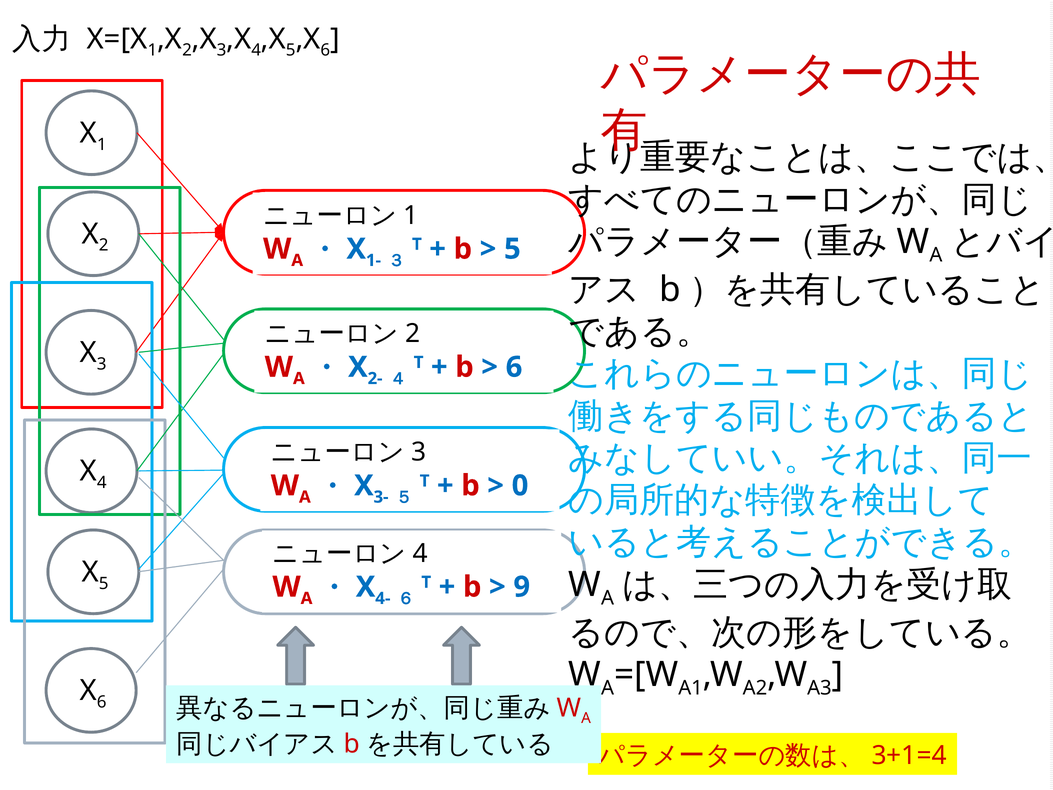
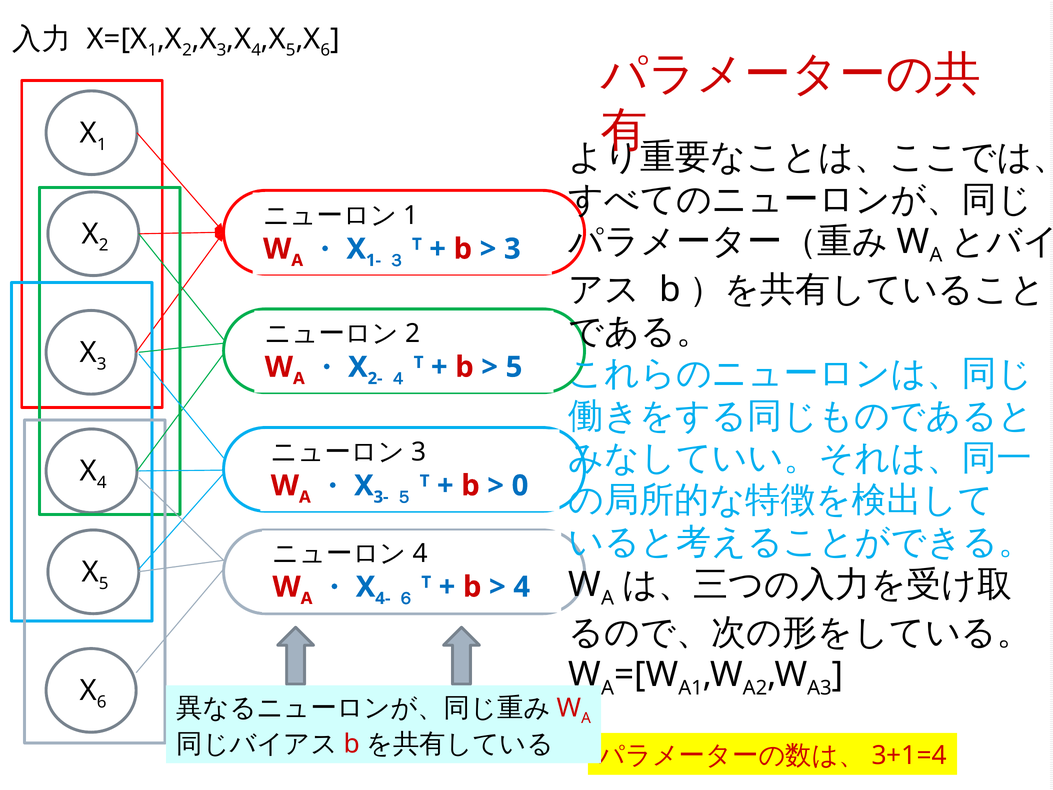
5: 5 -> 3 (512, 249)
6: 6 -> 5 (514, 367)
9: 9 -> 4 (522, 587)
